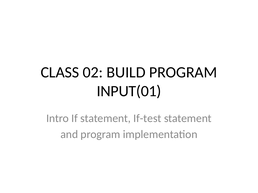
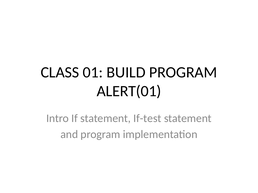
02: 02 -> 01 (93, 72)
INPUT(01: INPUT(01 -> ALERT(01 (129, 91)
